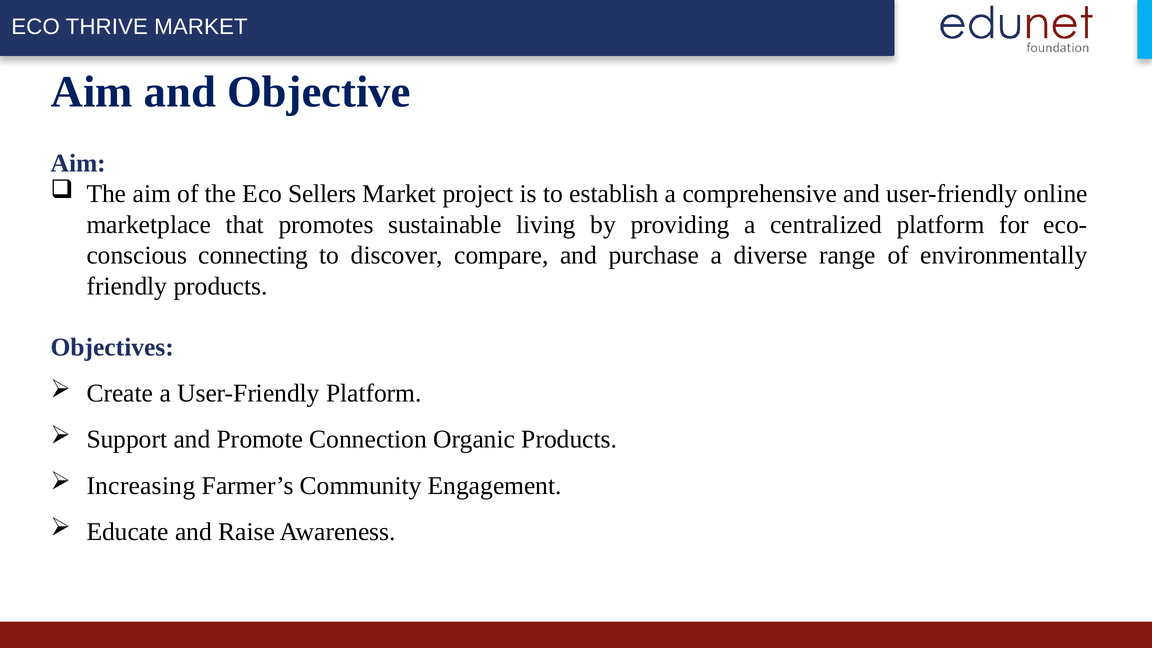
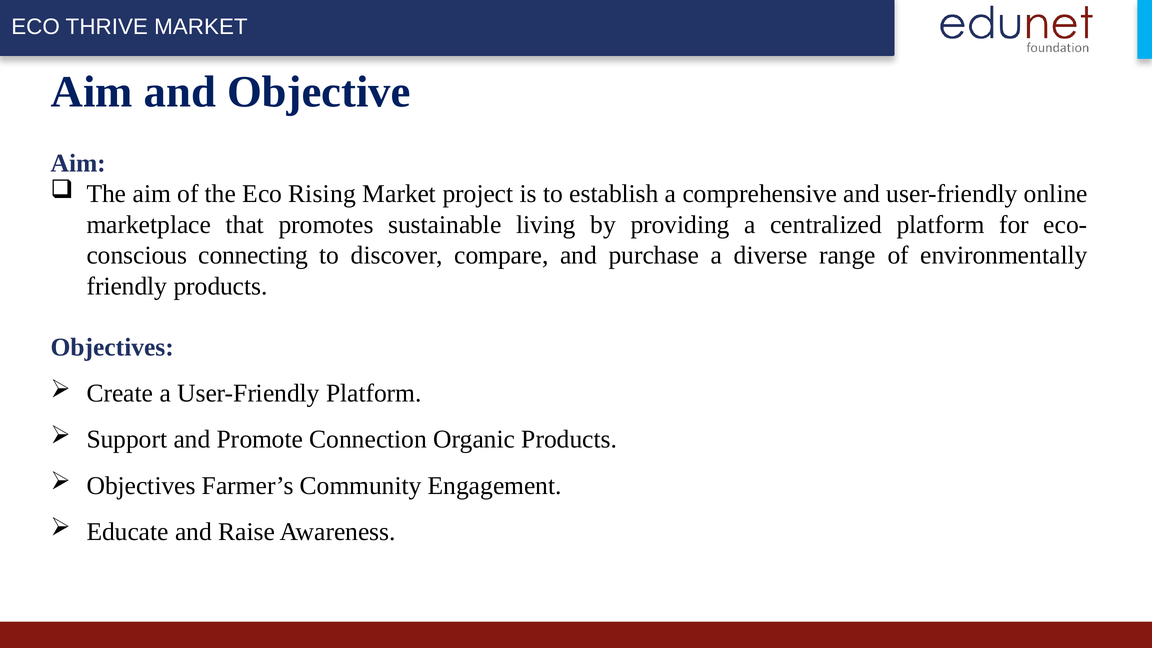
Sellers: Sellers -> Rising (322, 194)
Increasing: Increasing -> Objectives (141, 486)
